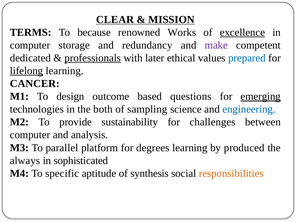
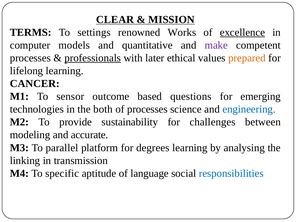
because: because -> settings (94, 32)
storage: storage -> models (74, 45)
redundancy: redundancy -> quantitative (147, 45)
dedicated: dedicated -> processes (30, 58)
prepared colour: blue -> orange (247, 58)
lifelong underline: present -> none (26, 71)
design: design -> sensor (70, 96)
emerging underline: present -> none (261, 96)
of sampling: sampling -> processes (147, 109)
computer: computer -> modeling (30, 135)
analysis: analysis -> accurate (90, 135)
produced: produced -> analysing (244, 148)
always: always -> linking (25, 160)
sophisticated: sophisticated -> transmission (81, 160)
synthesis: synthesis -> language (150, 173)
responsibilities colour: orange -> blue (231, 173)
